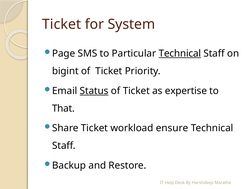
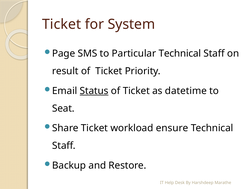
Technical underline: present -> none (180, 54)
bigint: bigint -> result (65, 71)
expertise: expertise -> datetime (186, 91)
That: That -> Seat (63, 108)
